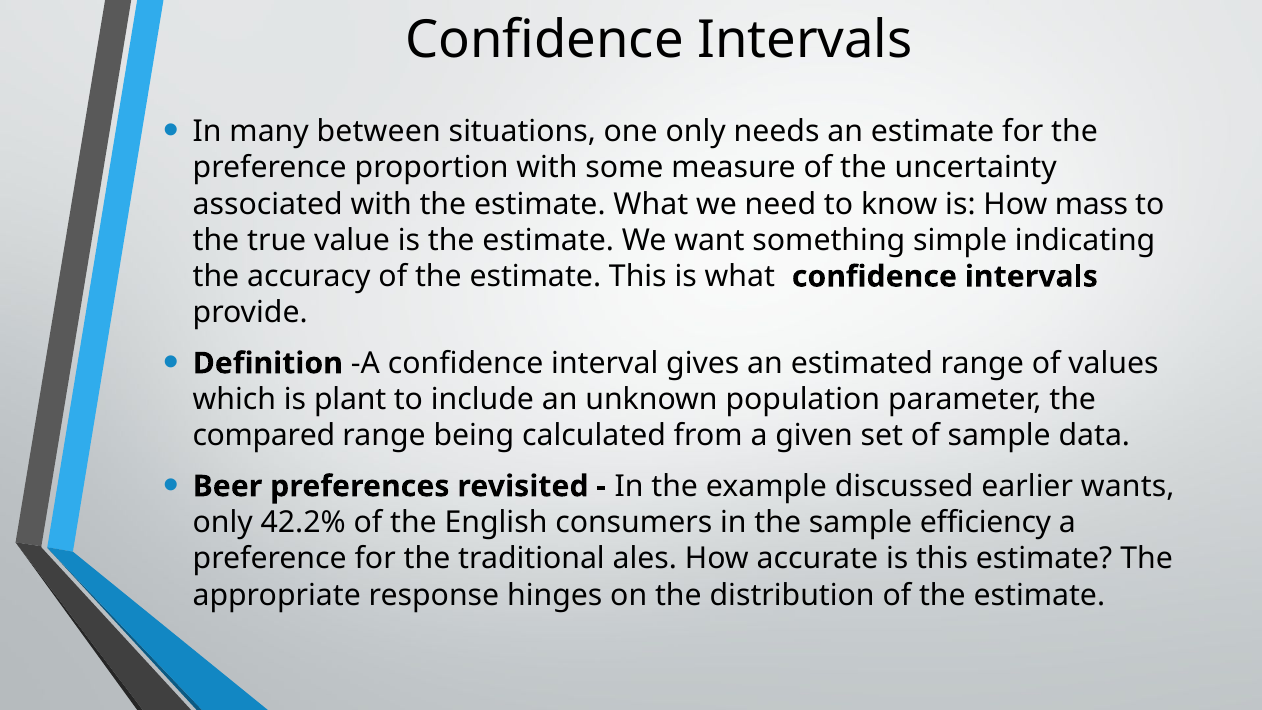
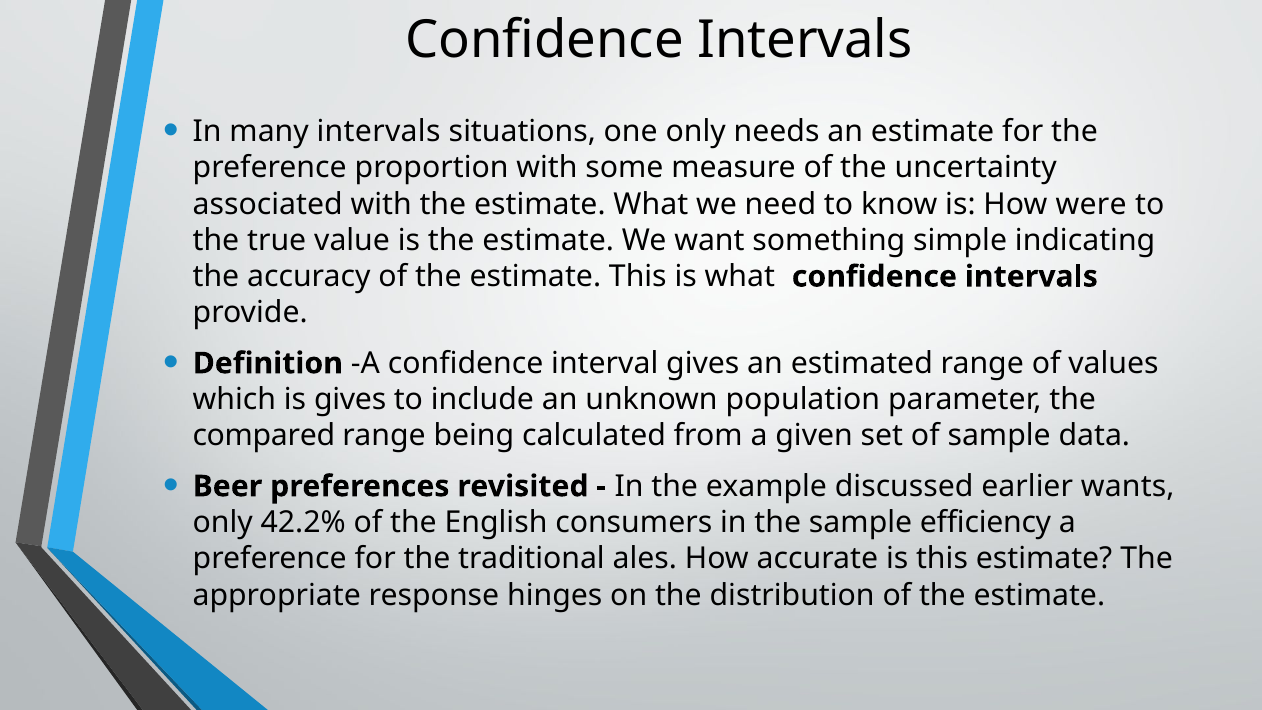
many between: between -> intervals (379, 132)
mass: mass -> were (1091, 204)
is plant: plant -> gives (350, 400)
